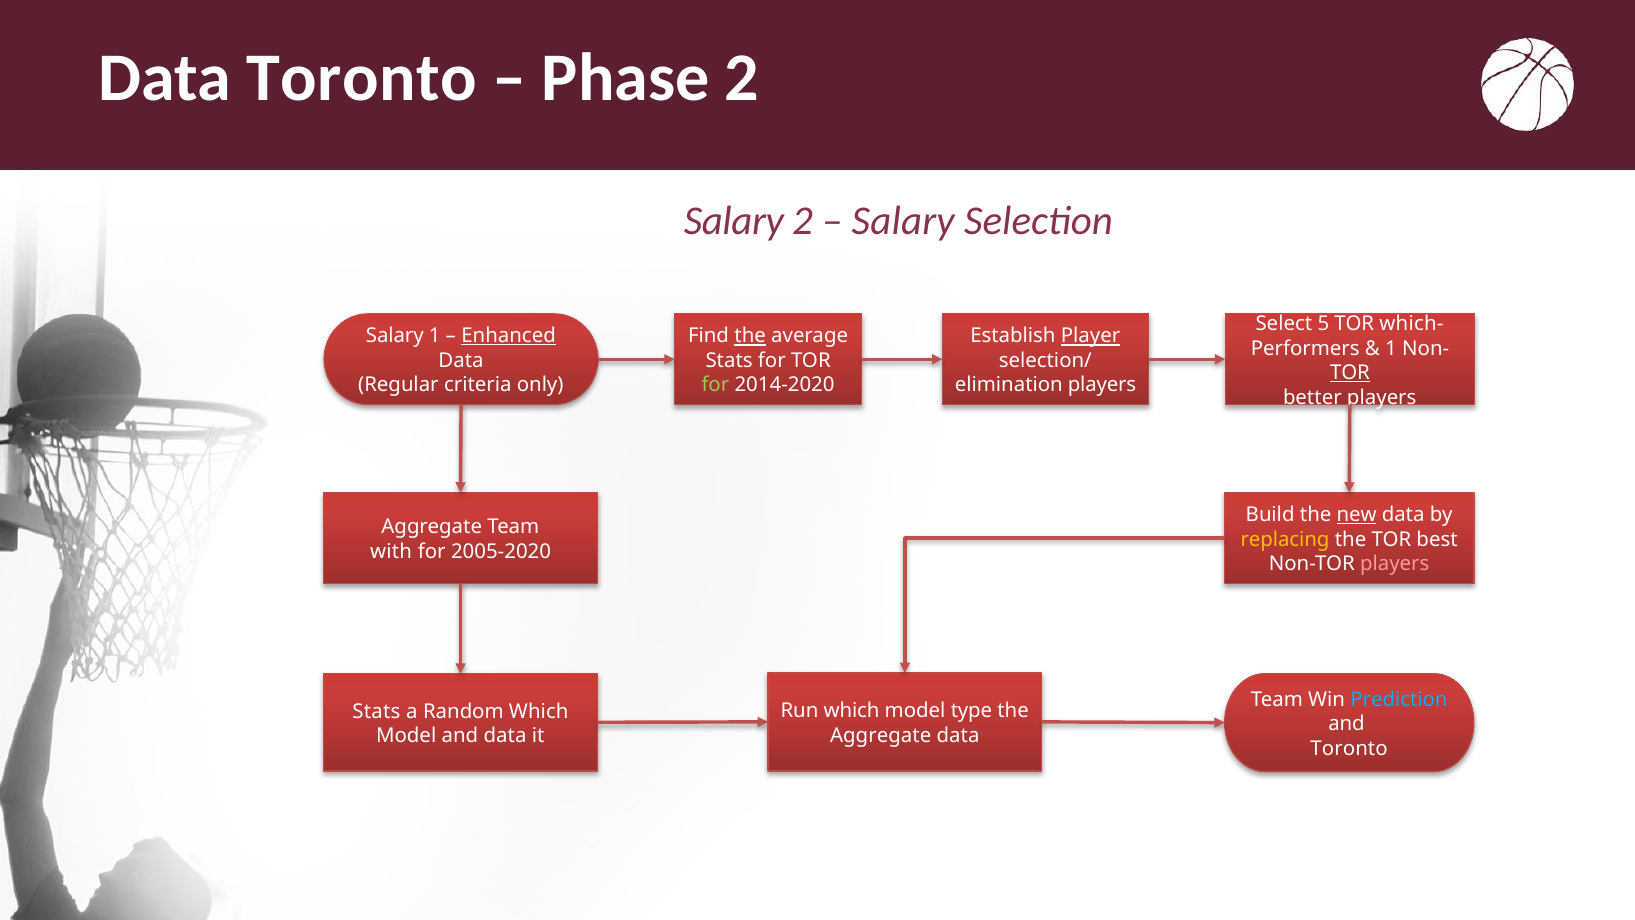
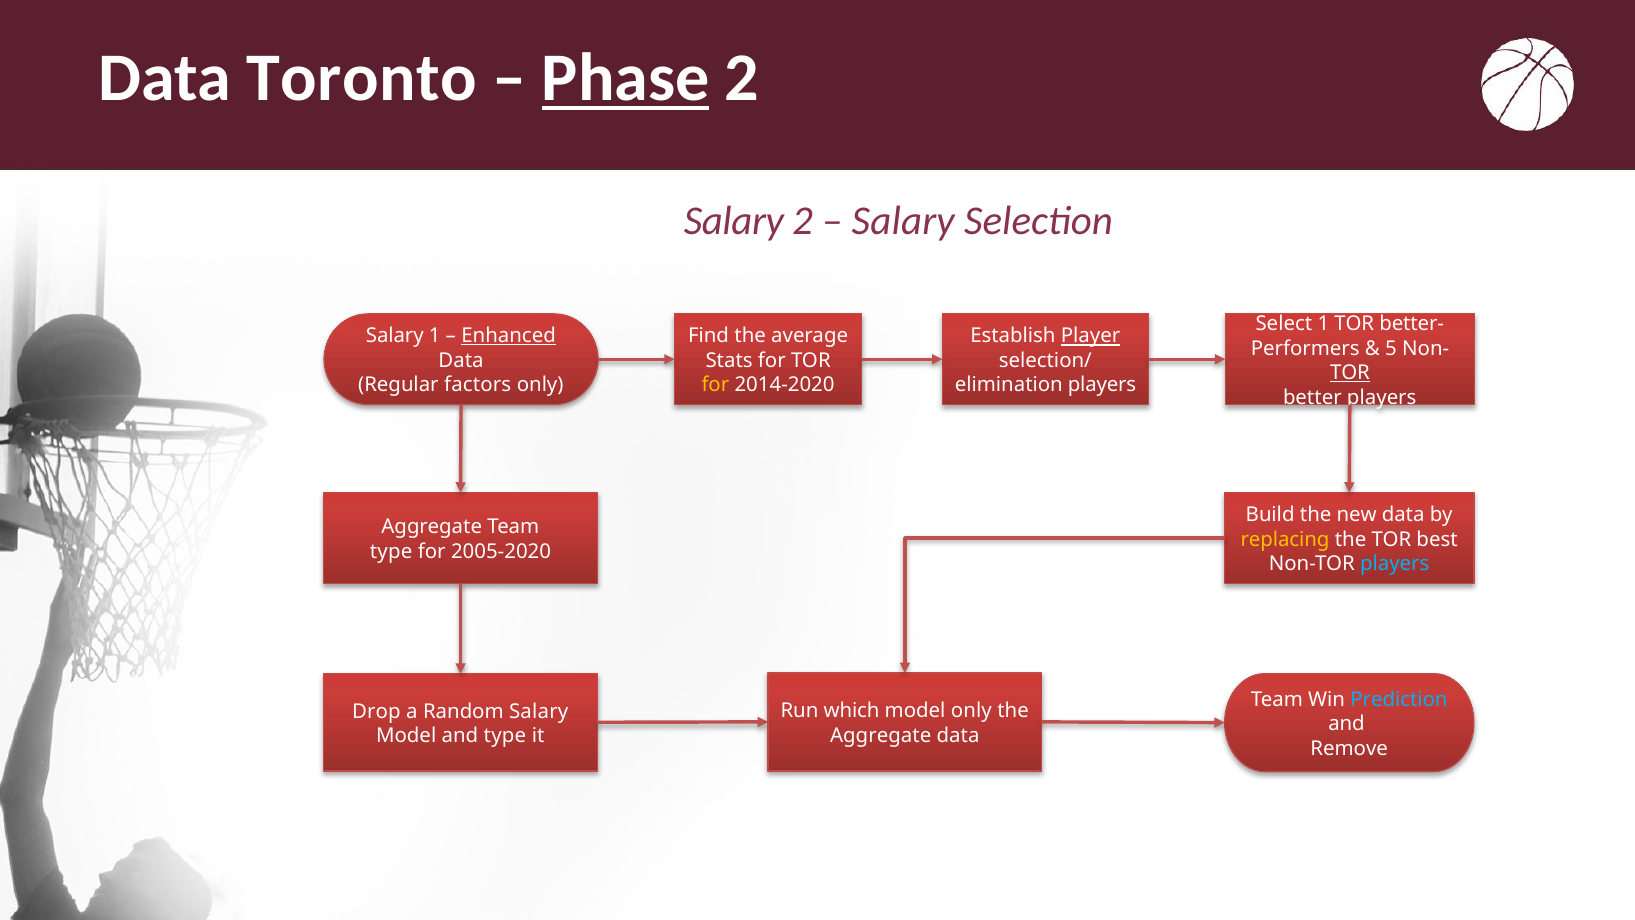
Phase underline: none -> present (626, 78)
Select 5: 5 -> 1 (1323, 324)
which-: which- -> better- (1412, 324)
the underline: present -> none (750, 336)
1: 1 -> 5 (1391, 348)
criteria: criteria -> factors (478, 385)
for colour: light green -> yellow (715, 385)
new underline: present -> none (1357, 515)
with: with -> type (391, 552)
players colour: pink -> light blue (1395, 564)
model type: type -> only (971, 711)
Stats: Stats -> Drop (376, 711)
Random Which: Which -> Salary (539, 711)
and data: data -> type (505, 736)
Toronto: Toronto -> Remove (1349, 749)
